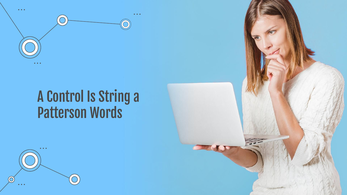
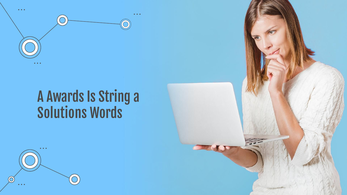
Control: Control -> Awards (65, 97)
Patterson: Patterson -> Solutions (62, 114)
